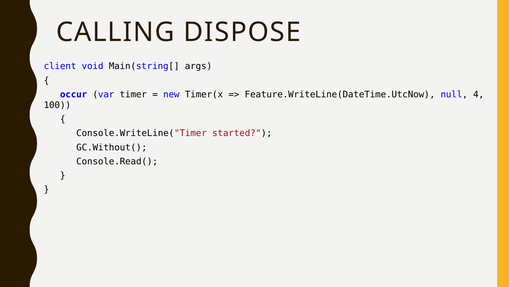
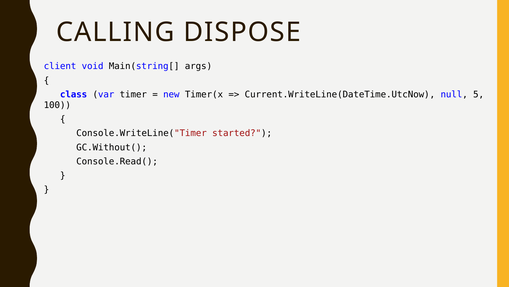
occur: occur -> class (74, 94)
Feature.WriteLine(DateTime.UtcNow: Feature.WriteLine(DateTime.UtcNow -> Current.WriteLine(DateTime.UtcNow (340, 94)
4: 4 -> 5 (479, 94)
